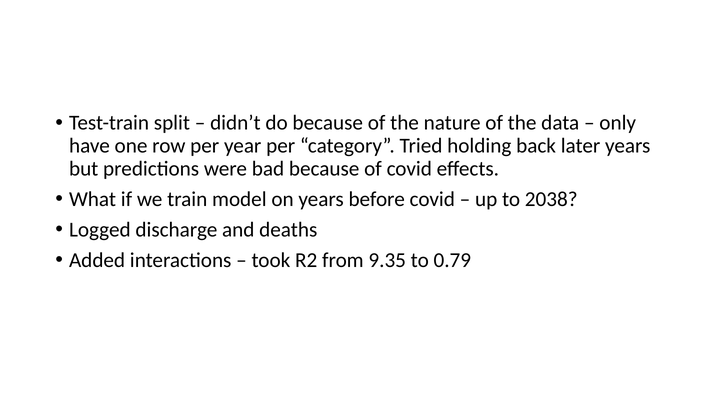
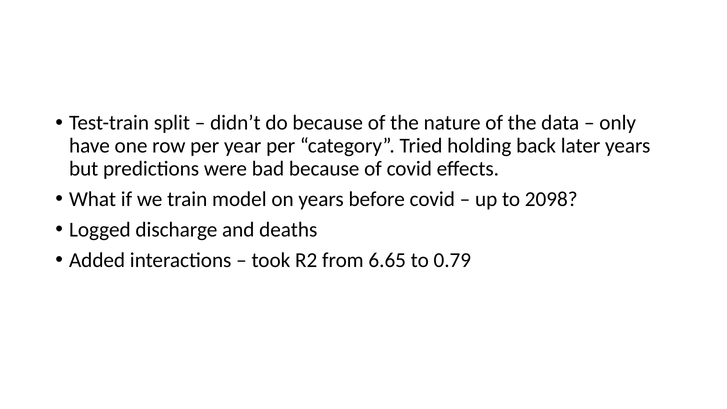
2038: 2038 -> 2098 (551, 199)
9.35: 9.35 -> 6.65 (387, 260)
